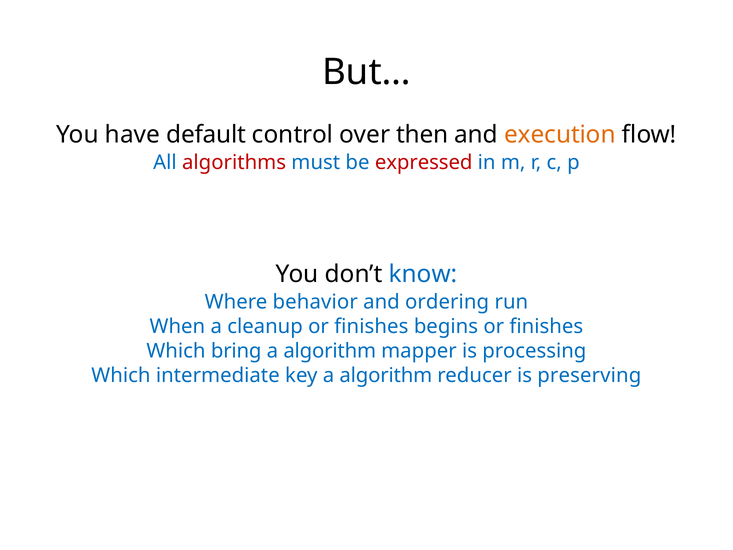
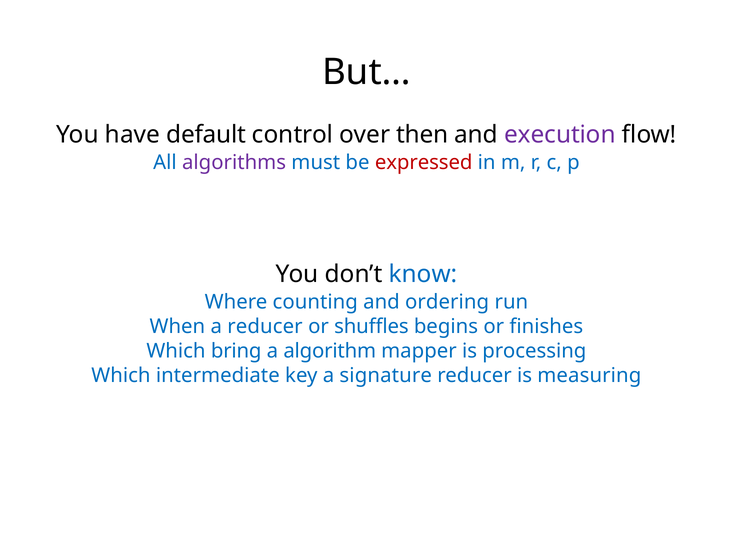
execution colour: orange -> purple (560, 134)
algorithms colour: red -> purple (234, 162)
behavior: behavior -> counting (315, 302)
a cleanup: cleanup -> reducer (265, 327)
finishes: finishes -> shuffles (371, 327)
key a algorithm: algorithm -> signature (386, 375)
preserving: preserving -> measuring (589, 375)
